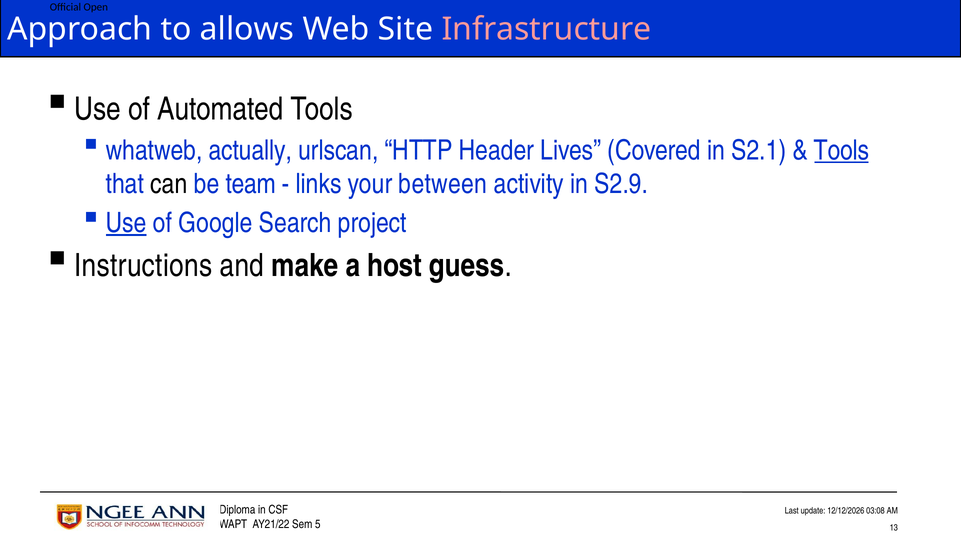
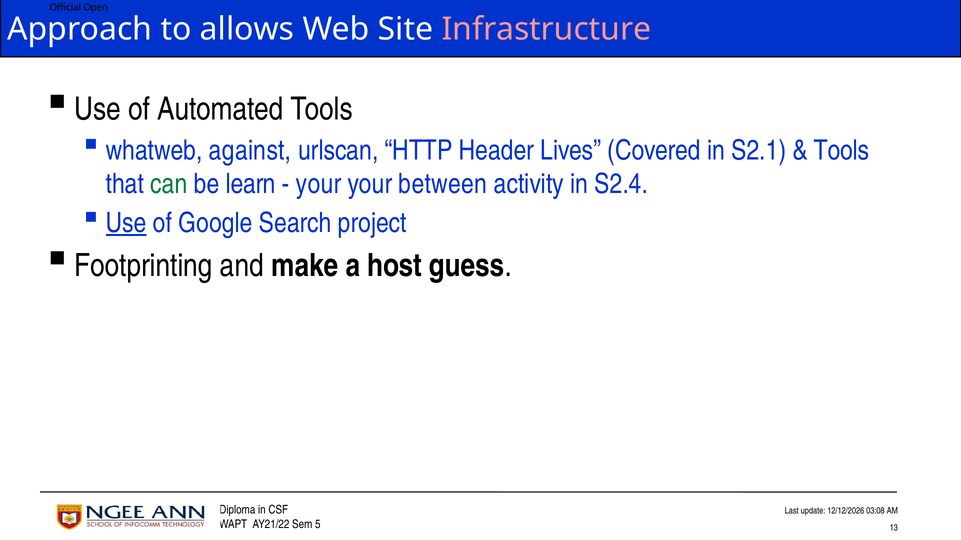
actually: actually -> against (250, 151)
Tools underline: present -> none (841, 151)
can colour: black -> green (169, 184)
team: team -> learn (251, 184)
links: links -> your (319, 184)
S2.9: S2.9 -> S2.4 (621, 184)
Instructions: Instructions -> Footprinting (143, 266)
